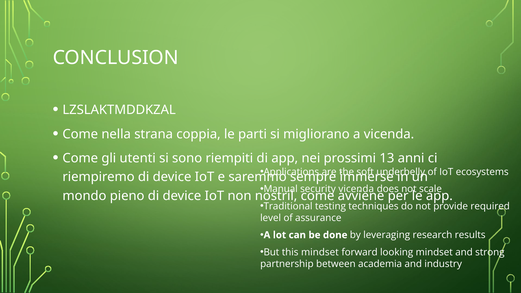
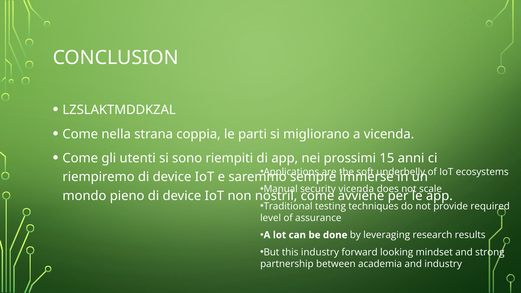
13: 13 -> 15 (387, 158)
this mindset: mindset -> industry (320, 252)
